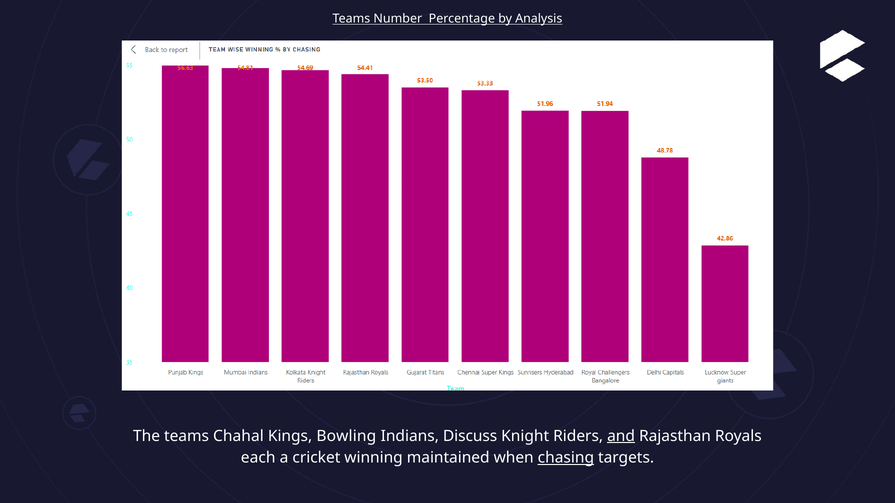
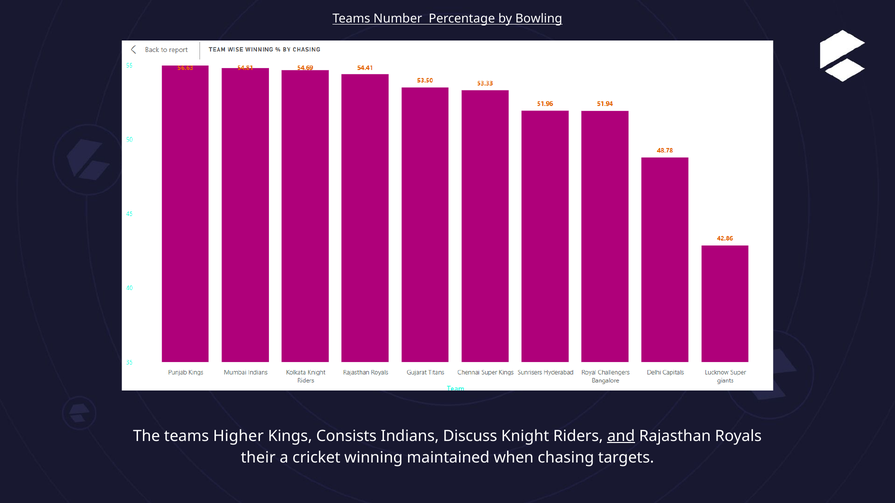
Analysis: Analysis -> Bowling (539, 19)
Chahal: Chahal -> Higher (238, 436)
Bowling: Bowling -> Consists (346, 436)
each: each -> their (258, 458)
chasing underline: present -> none (566, 458)
